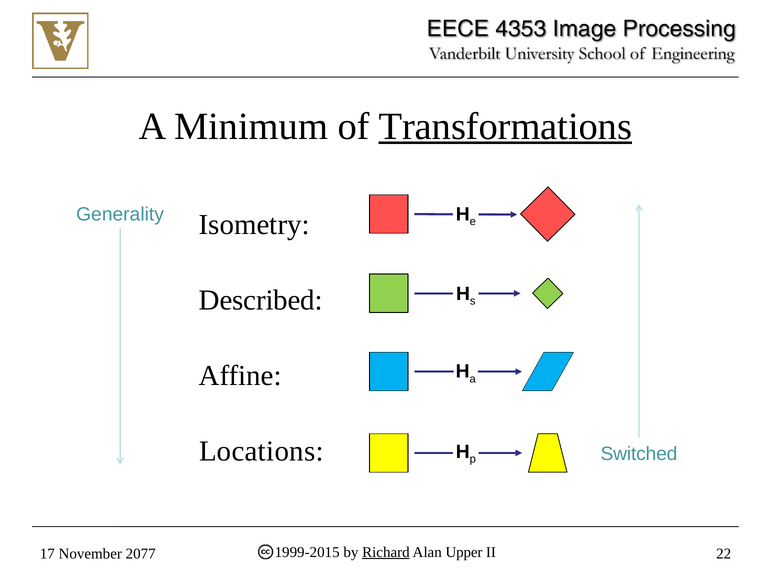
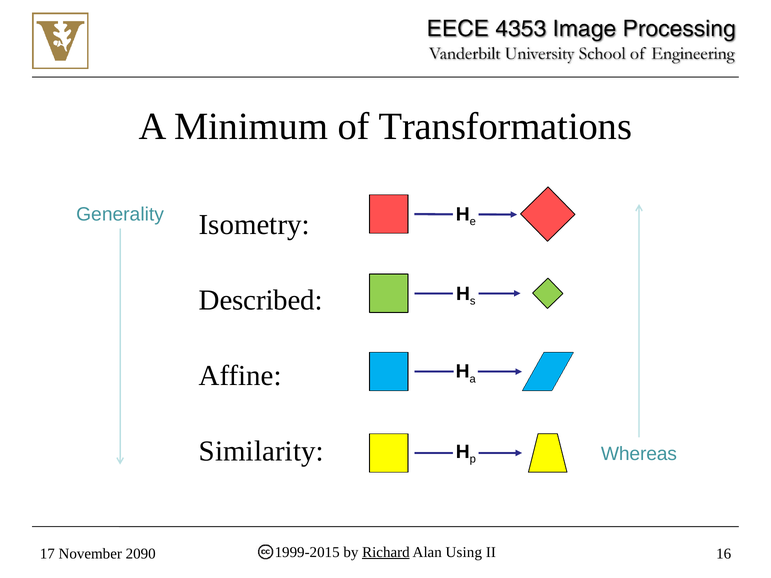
Transformations underline: present -> none (505, 126)
Locations: Locations -> Similarity (261, 451)
Switched: Switched -> Whereas (639, 454)
2077: 2077 -> 2090 (141, 554)
Upper: Upper -> Using (464, 552)
22: 22 -> 16 (724, 554)
